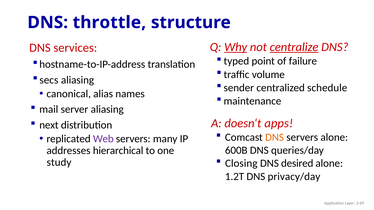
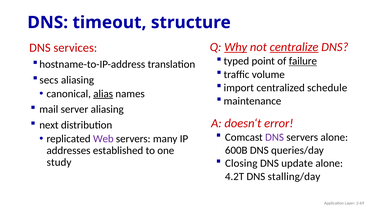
throttle: throttle -> timeout (109, 22)
failure underline: none -> present (303, 61)
sender: sender -> import (239, 88)
alias underline: none -> present (103, 94)
apps: apps -> error (279, 124)
DNS colour: orange -> purple (275, 137)
hierarchical: hierarchical -> established (118, 151)
desired: desired -> update (297, 164)
1.2T: 1.2T -> 4.2T (235, 177)
privacy/day: privacy/day -> stalling/day (294, 177)
